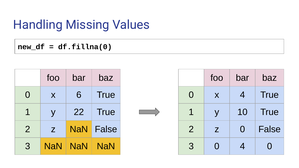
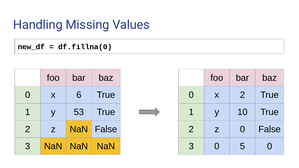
x 4: 4 -> 2 (242, 95)
22: 22 -> 53 (79, 112)
0 4: 4 -> 5 (242, 146)
